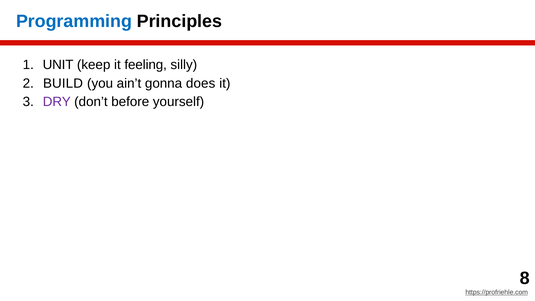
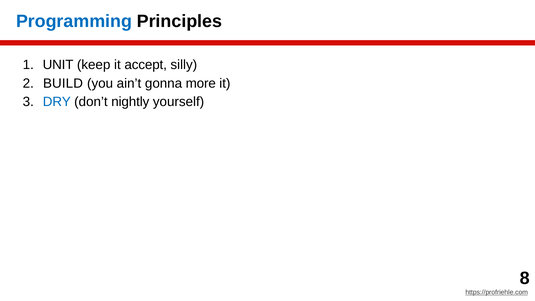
feeling: feeling -> accept (146, 65)
does: does -> more (201, 83)
DRY colour: purple -> blue (57, 102)
before: before -> nightly (130, 102)
